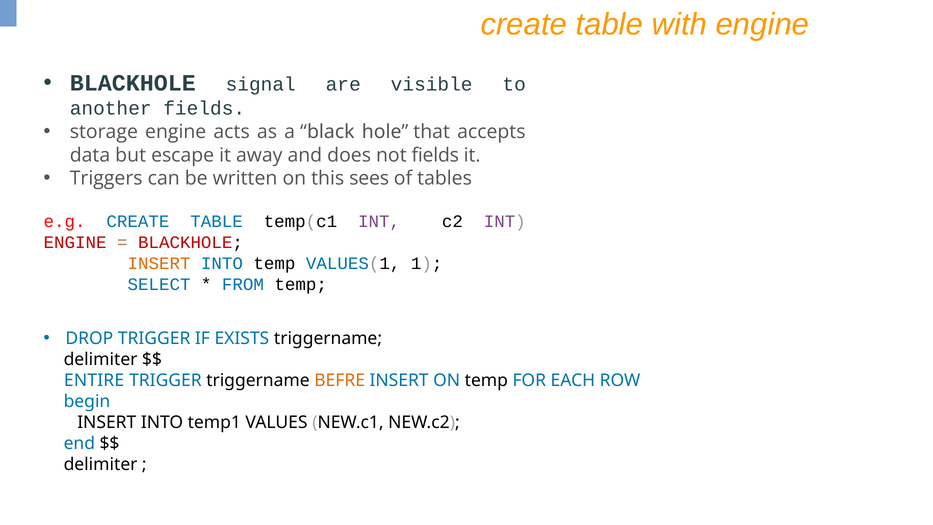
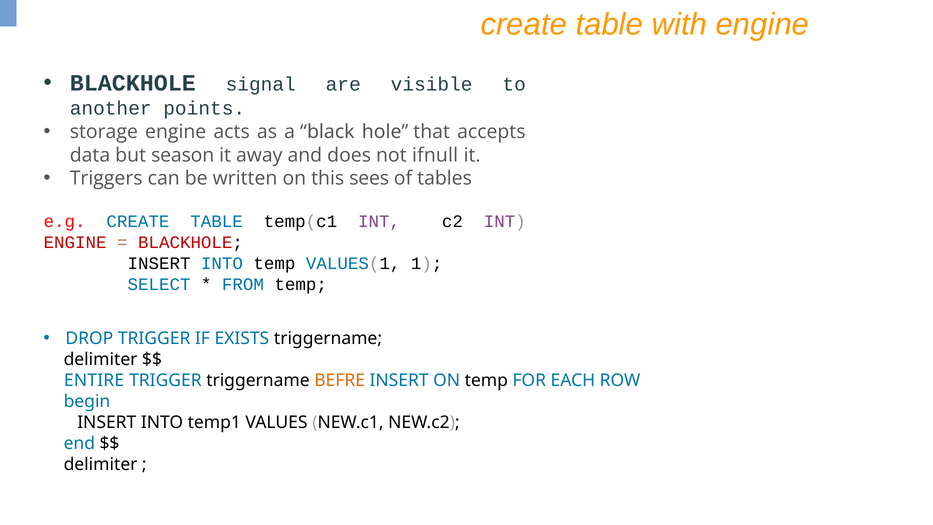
another fields: fields -> points (204, 108)
escape: escape -> season (183, 155)
not fields: fields -> ifnull (435, 155)
INSERT colour: orange -> black (159, 263)
